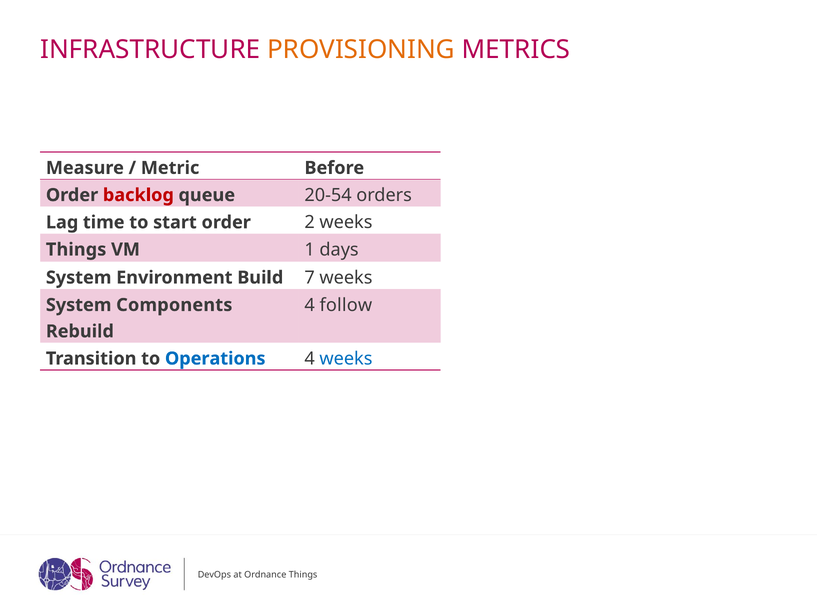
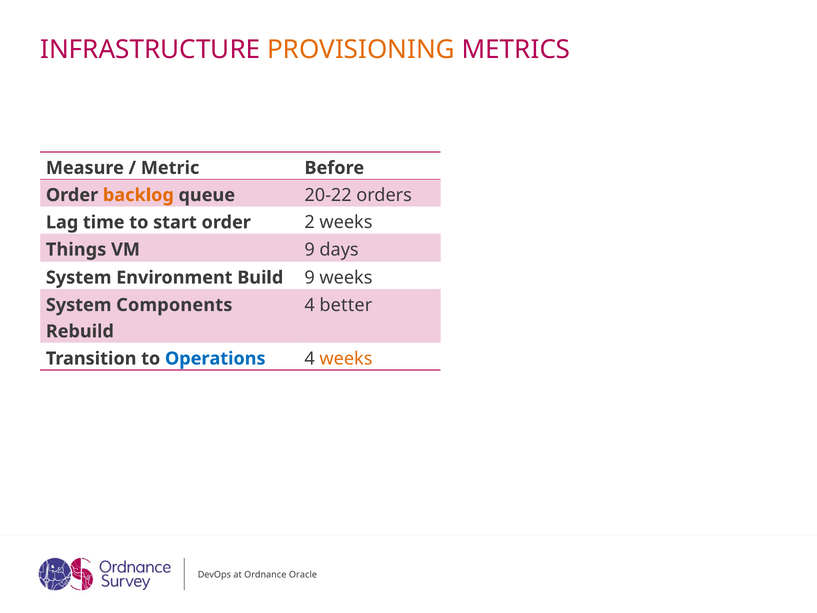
backlog colour: red -> orange (138, 195)
20-54: 20-54 -> 20-22 (328, 195)
VM 1: 1 -> 9 (310, 249)
7: 7 -> 9 (310, 277)
follow: follow -> better (346, 305)
weeks colour: blue -> orange (346, 358)
Ordnance Things: Things -> Oracle (303, 575)
